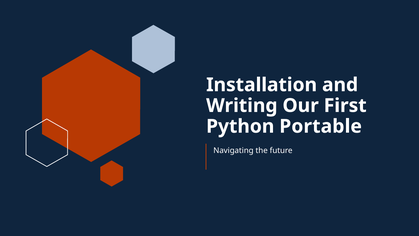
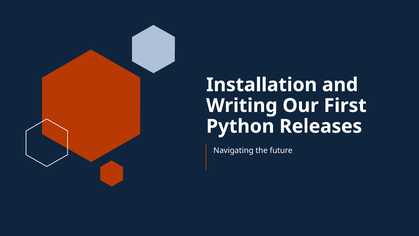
Portable: Portable -> Releases (321, 126)
